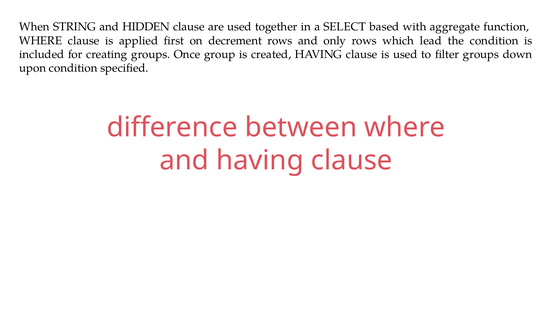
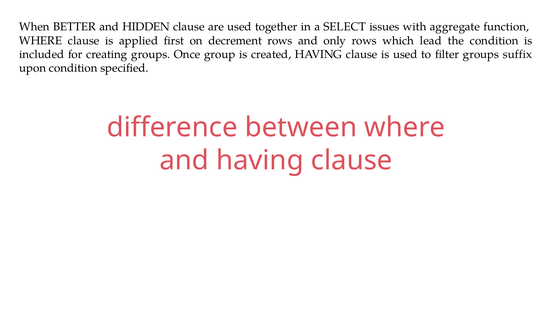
STRING: STRING -> BETTER (75, 27)
based: based -> issues (384, 27)
down: down -> suffix (518, 54)
